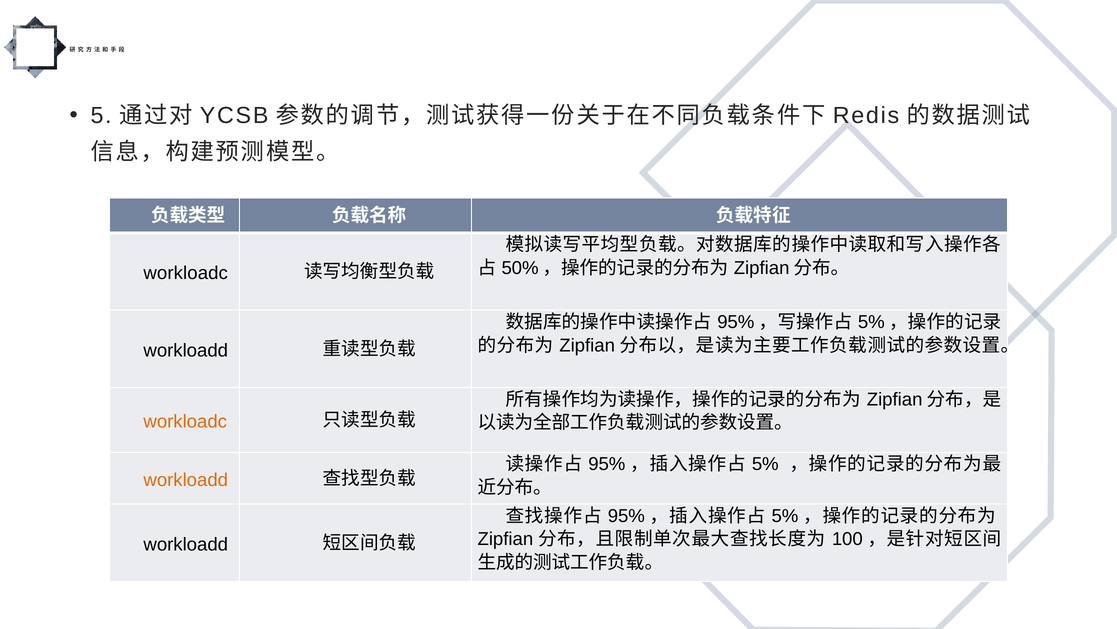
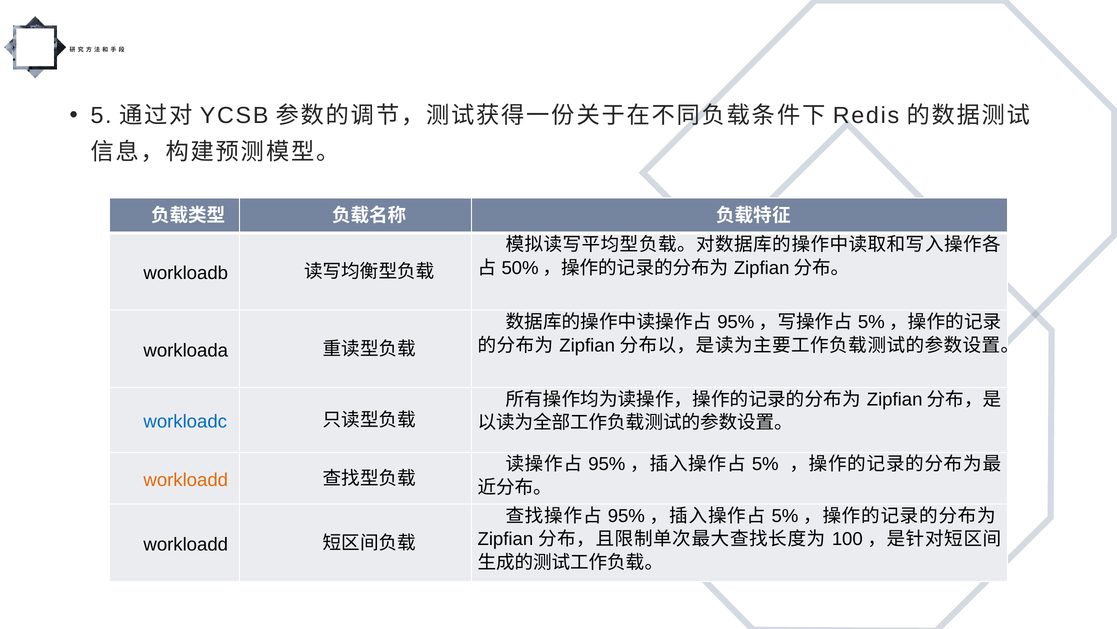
workloadc: workloadc -> workloadb (186, 273)
workloadd: workloadd -> workloada (186, 350)
workloadc colour: orange -> blue (185, 421)
